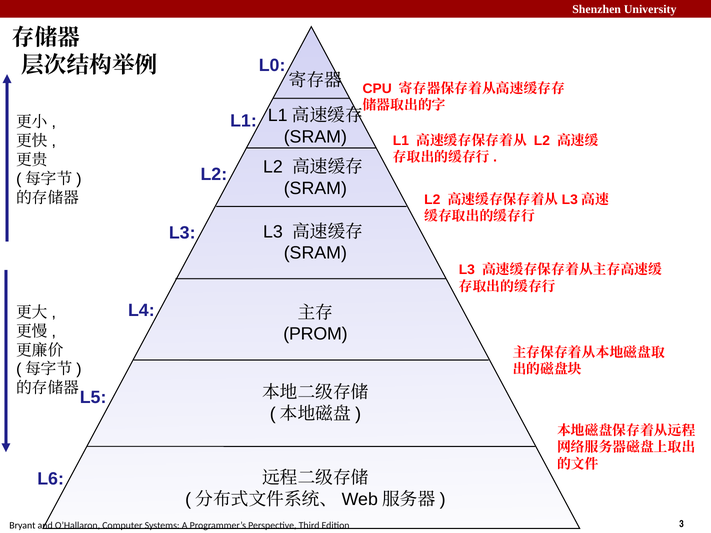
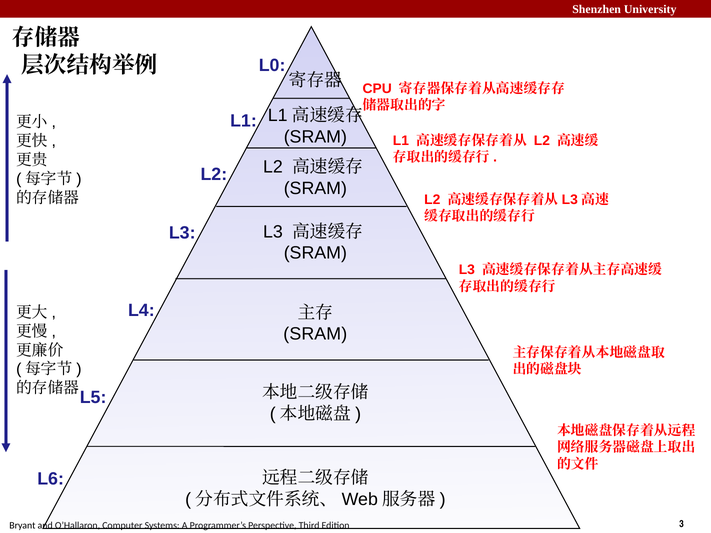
PROM: PROM -> SRAM (315, 334)
